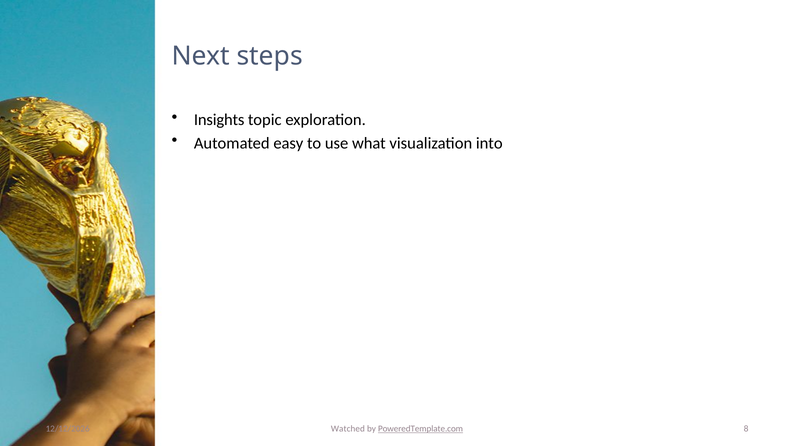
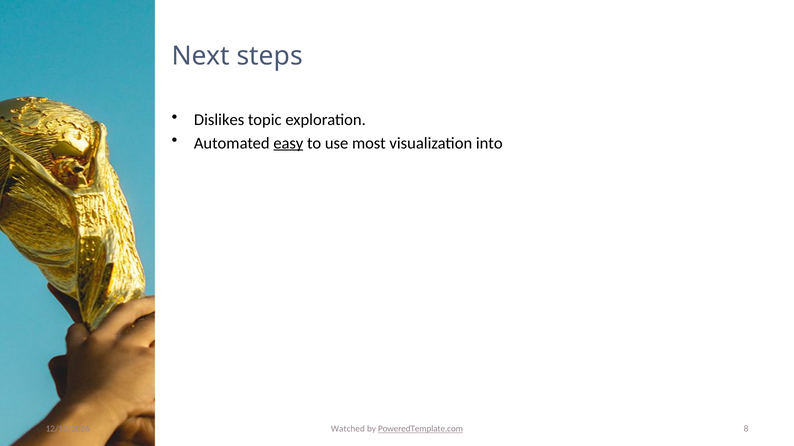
Insights: Insights -> Dislikes (219, 120)
easy underline: none -> present (288, 143)
what: what -> most (369, 143)
